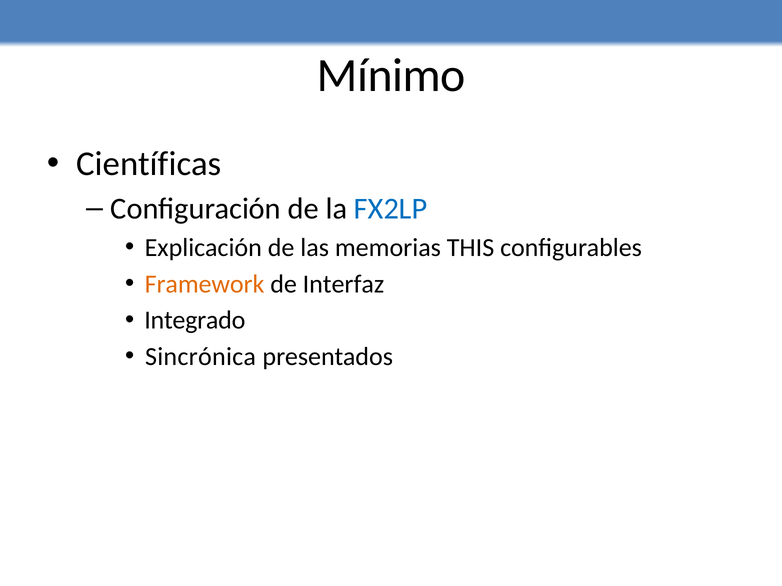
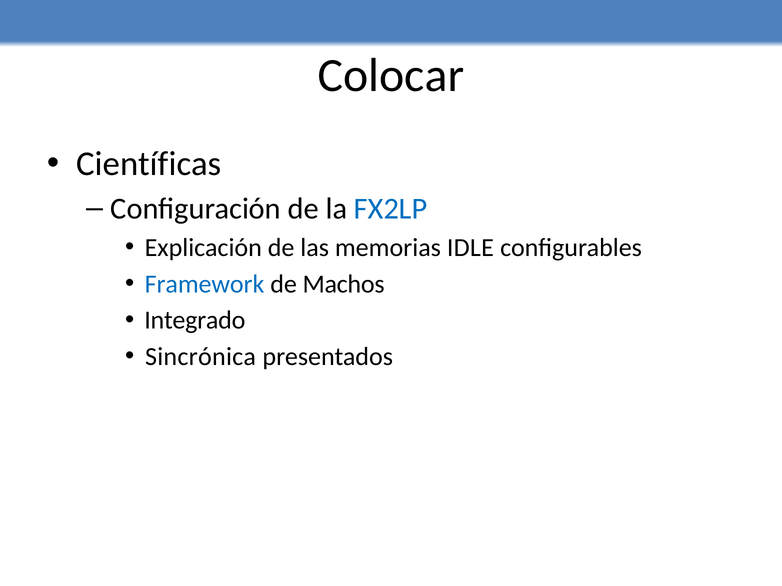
Mínimo: Mínimo -> Colocar (391, 76)
THIS: THIS -> IDLE (470, 248)
Framework colour: orange -> blue (205, 284)
Interfaz: Interfaz -> Machos (344, 284)
